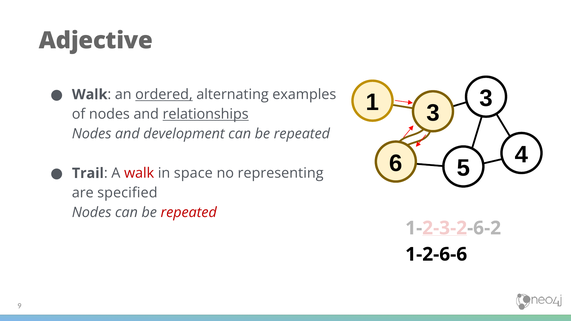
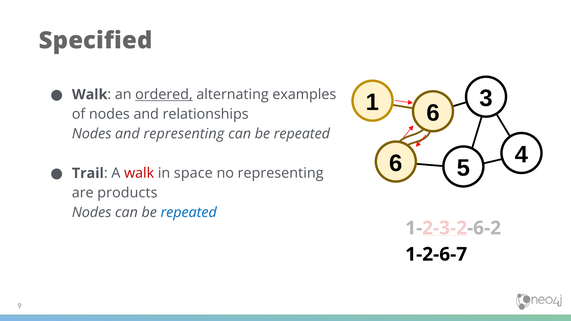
Adjective: Adjective -> Specified (96, 41)
1 3: 3 -> 6 (433, 113)
relationships underline: present -> none (206, 114)
and development: development -> representing (184, 134)
specified: specified -> products (127, 193)
repeated colour: red -> blue (189, 213)
1-2-6-6: 1-2-6-6 -> 1-2-6-7 (436, 254)
